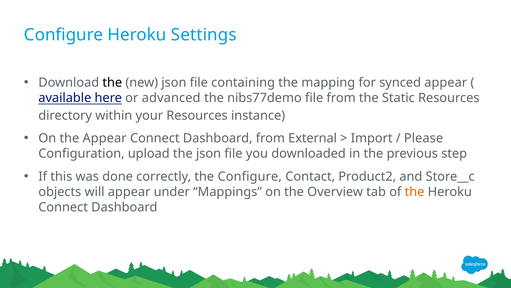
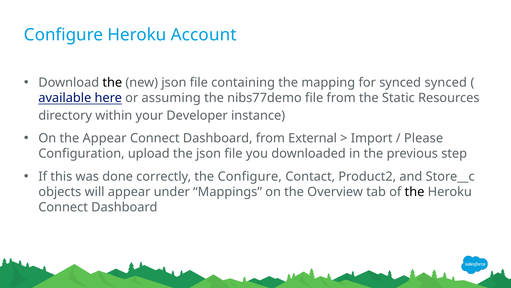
Settings: Settings -> Account (204, 35)
synced appear: appear -> synced (446, 83)
advanced: advanced -> assuming (171, 98)
your Resources: Resources -> Developer (197, 115)
the colour: orange -> black (415, 192)
